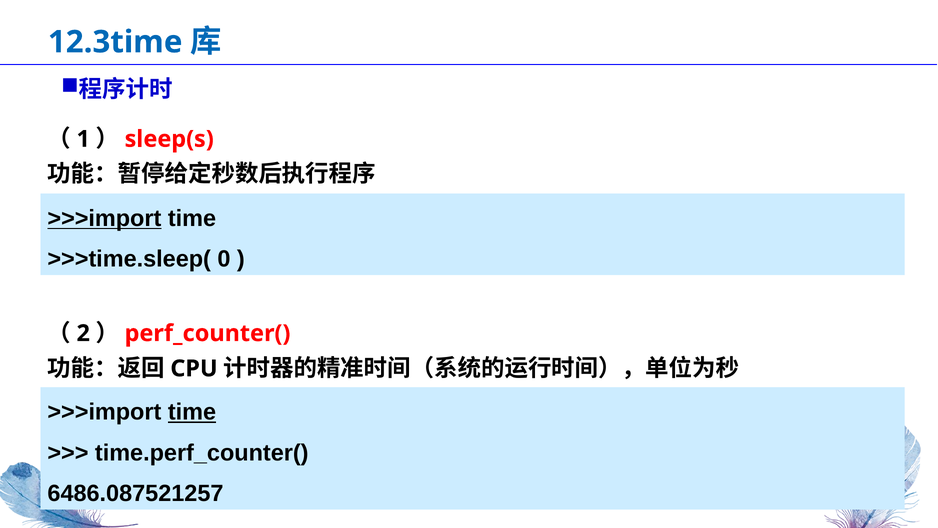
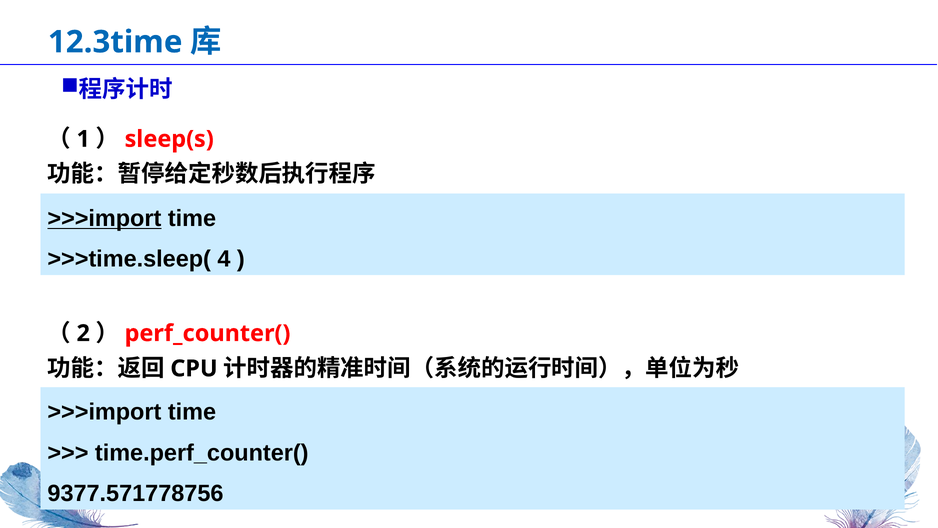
0: 0 -> 4 (224, 259)
time underline: present -> none (192, 412)
6486.087521257: 6486.087521257 -> 9377.571778756 (135, 493)
